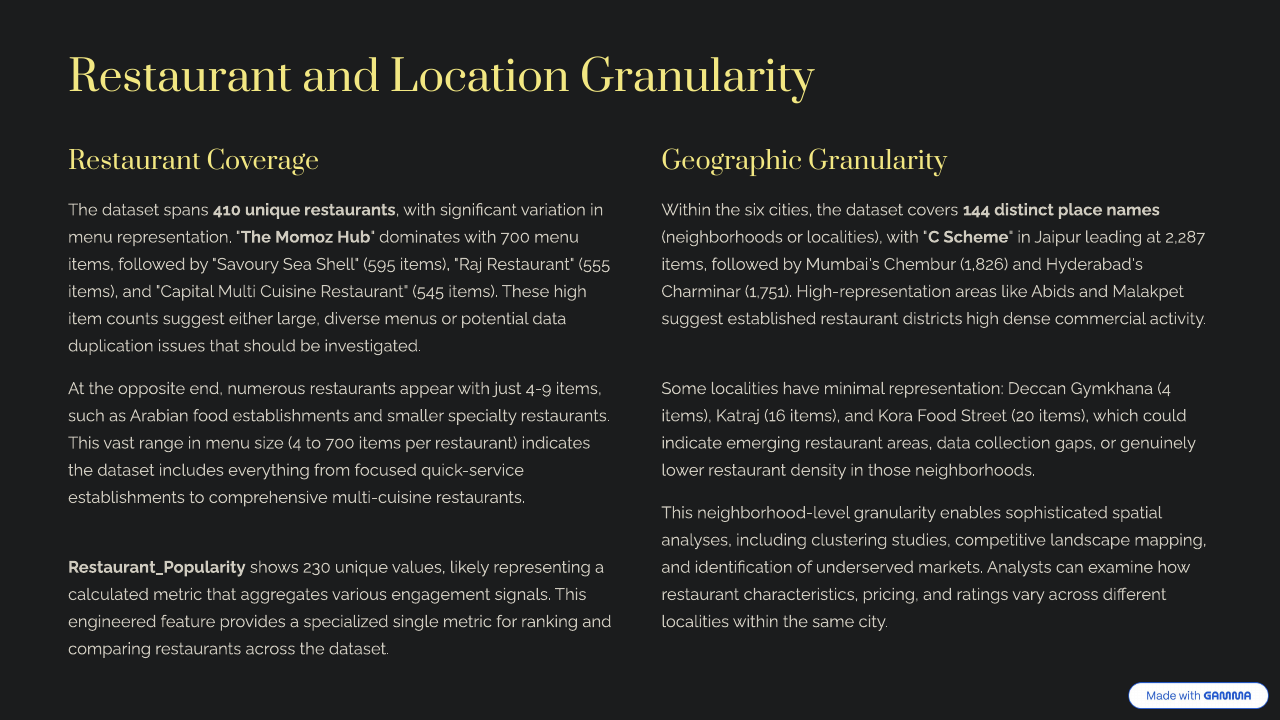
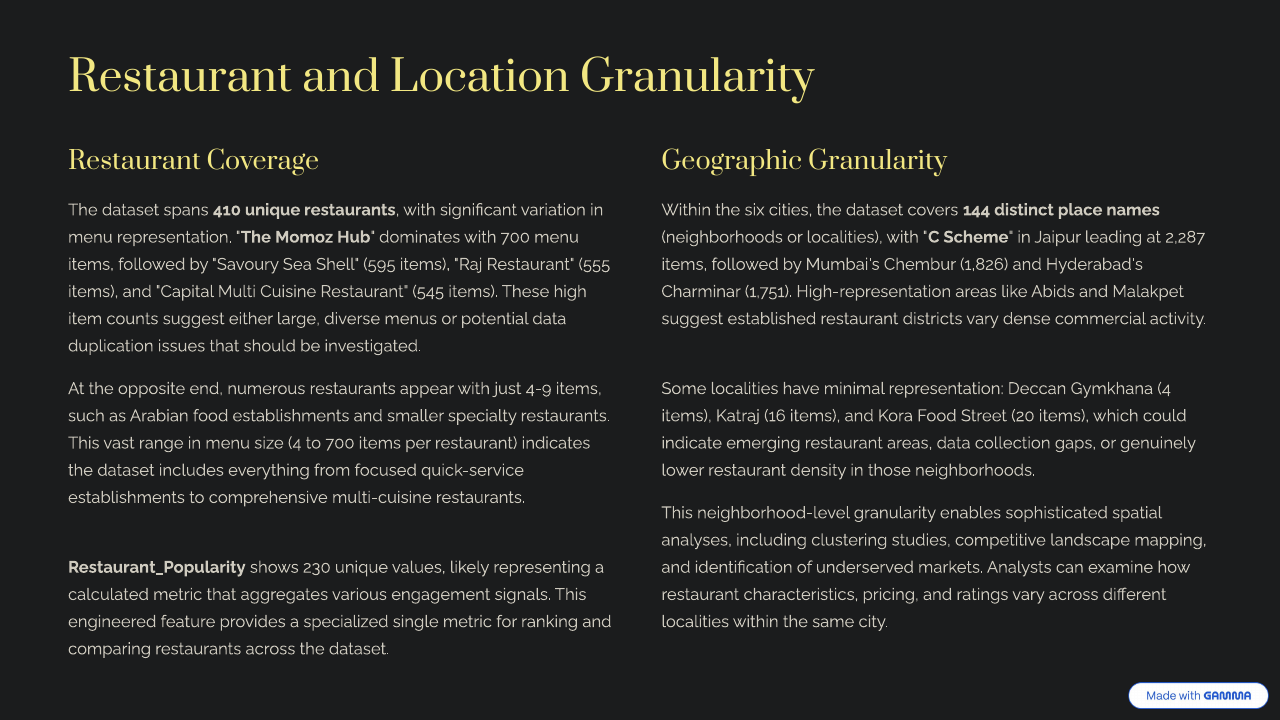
districts high: high -> vary (983, 319)
